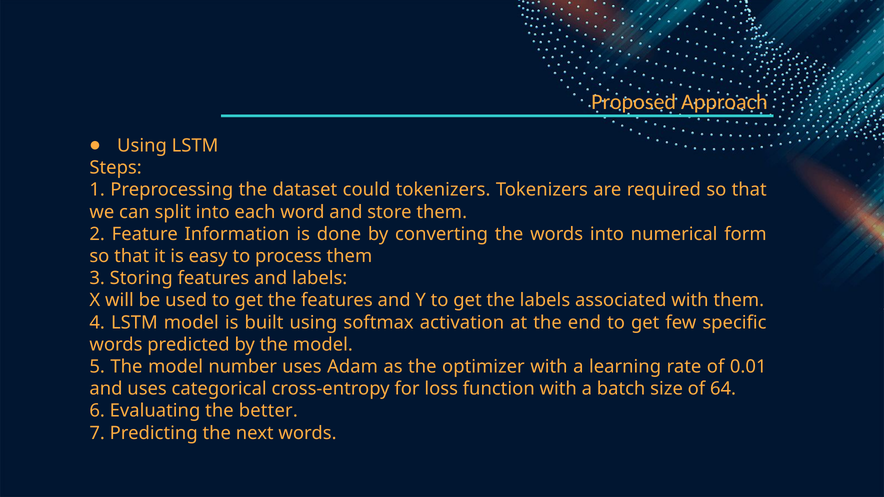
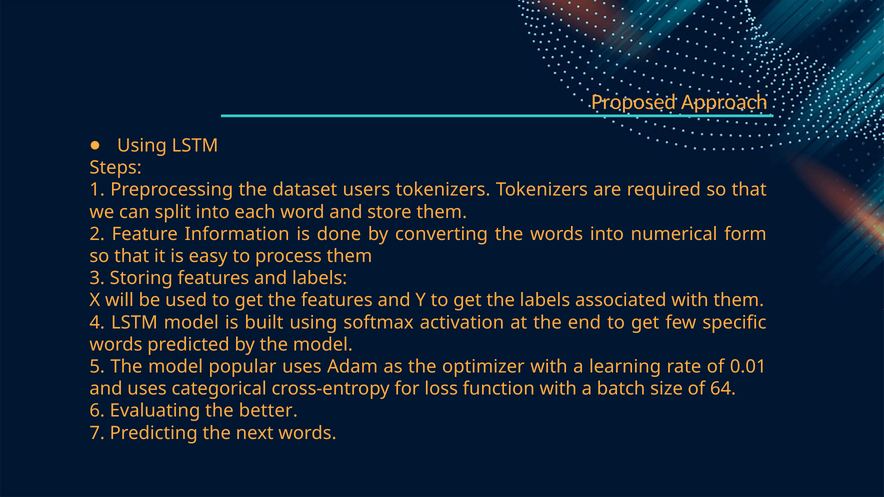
could: could -> users (366, 190)
number: number -> popular (243, 367)
